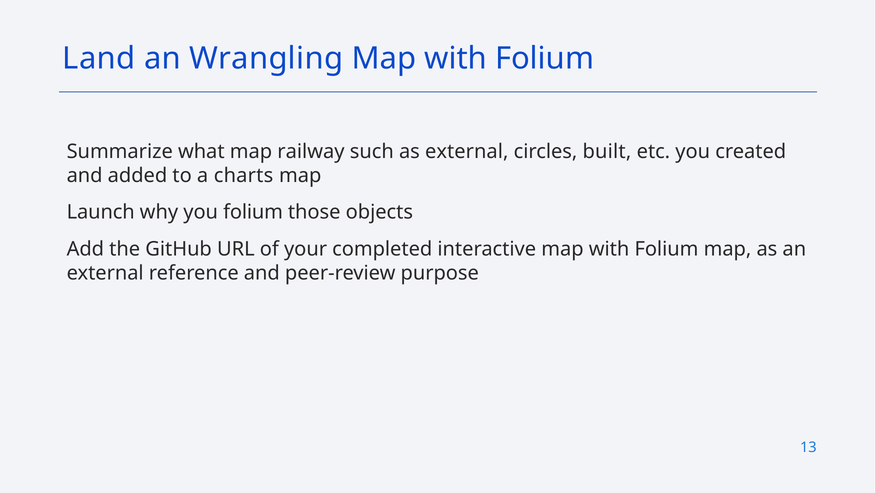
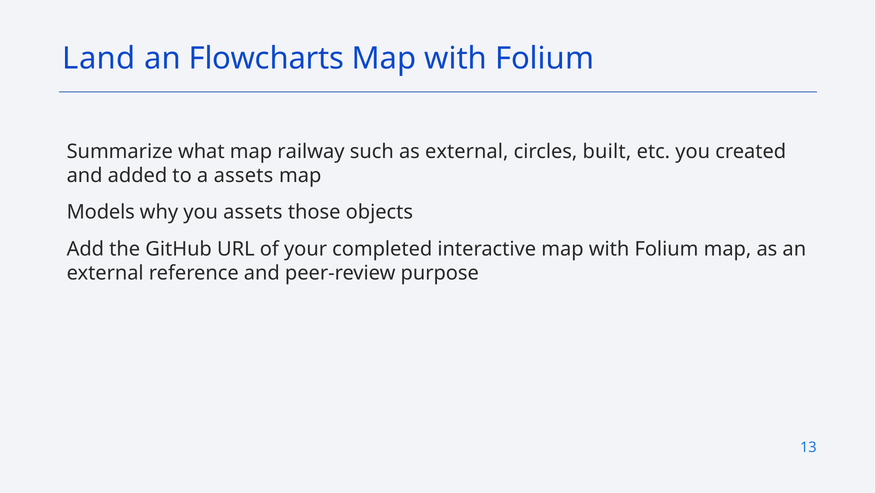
Wrangling: Wrangling -> Flowcharts (266, 59)
a charts: charts -> assets (244, 175)
Launch: Launch -> Models (101, 212)
you folium: folium -> assets (253, 212)
